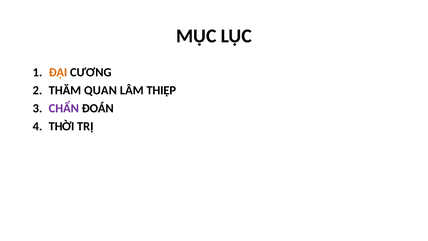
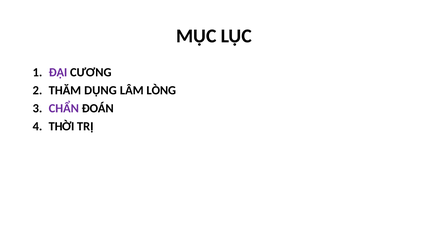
ĐẠI colour: orange -> purple (58, 72)
QUAN: QUAN -> DỤNG (100, 90)
THIỆP: THIỆP -> LÒNG (161, 90)
